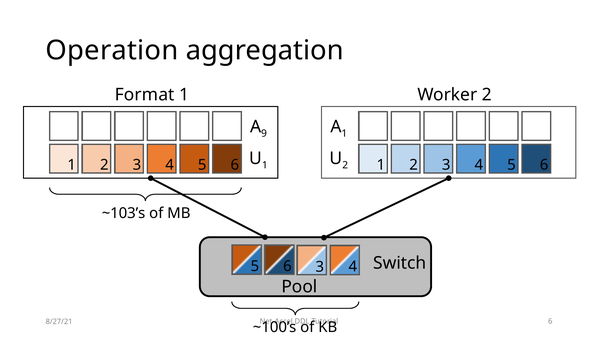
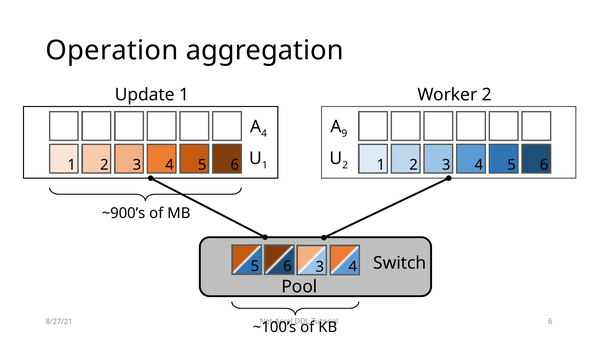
Format: Format -> Update (145, 95)
9: 9 -> 4 (264, 133)
1: 1 -> 9 (344, 133)
~103’s: ~103’s -> ~900’s (124, 213)
